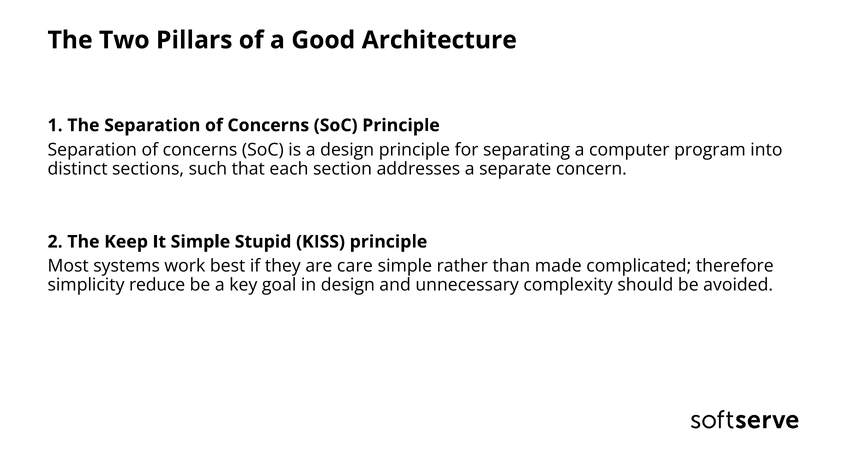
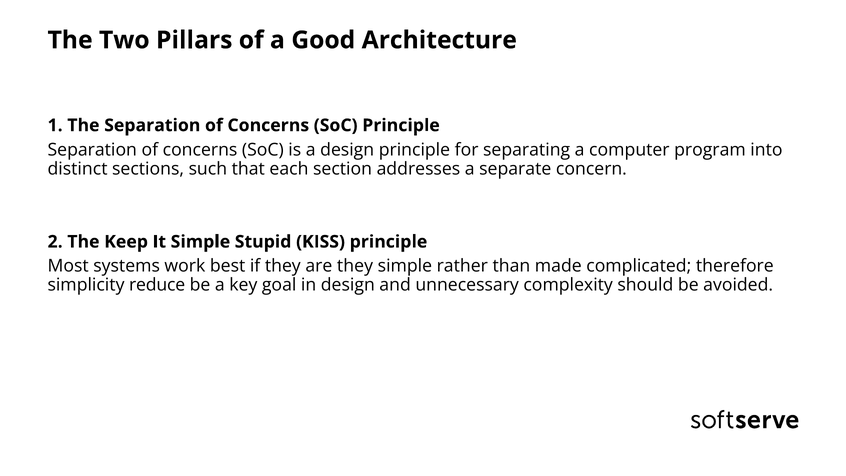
are care: care -> they (355, 266)
